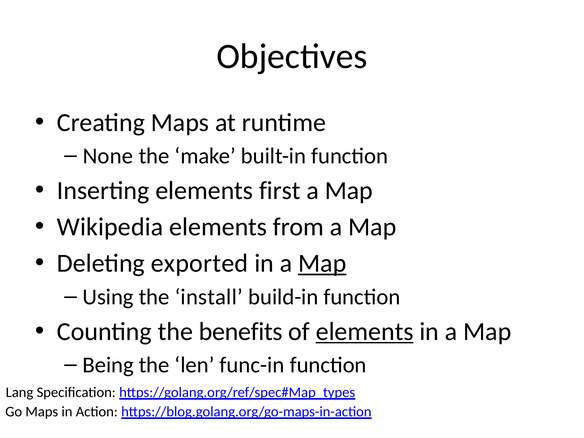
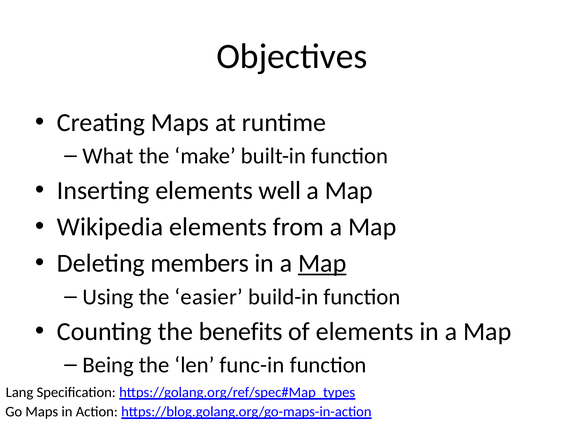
None: None -> What (108, 156)
first: first -> well (280, 191)
exported: exported -> members (200, 263)
install: install -> easier (209, 297)
elements underline: present -> none (365, 332)
